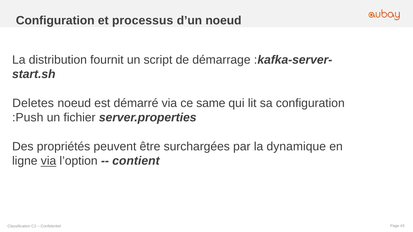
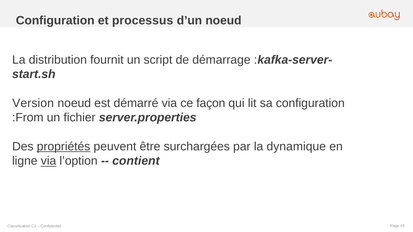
Deletes: Deletes -> Version (33, 103)
same: same -> façon (211, 103)
:Push: :Push -> :From (28, 118)
propriétés underline: none -> present (64, 147)
